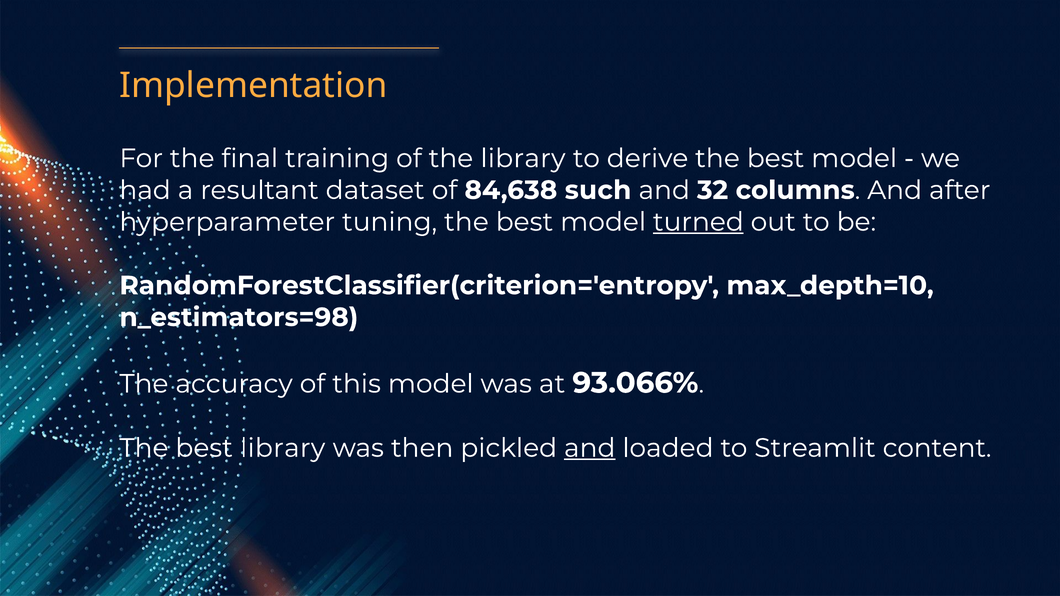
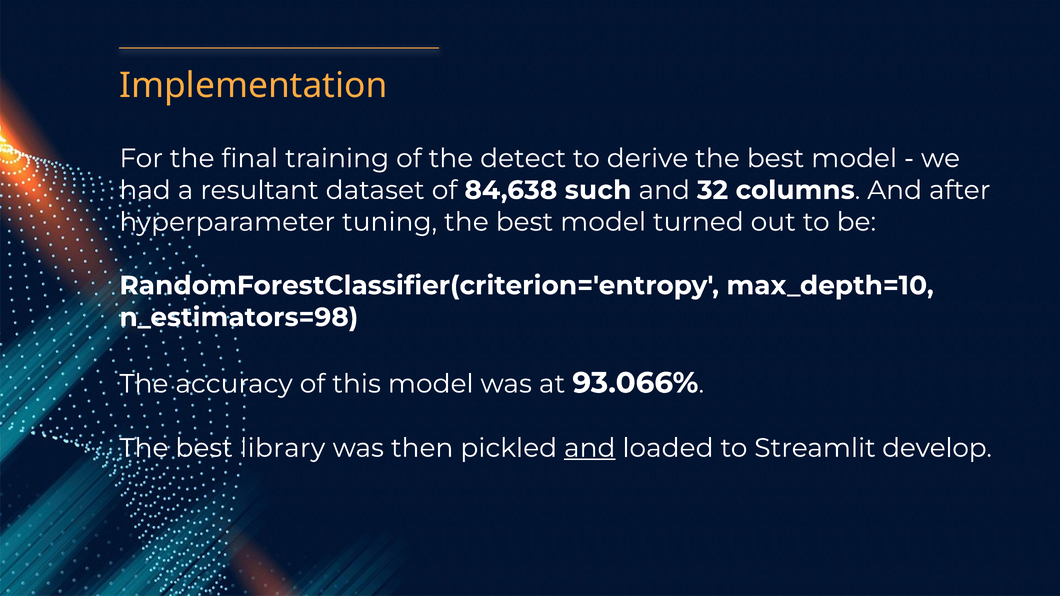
the library: library -> detect (523, 158)
turned underline: present -> none (698, 222)
content: content -> develop (937, 448)
